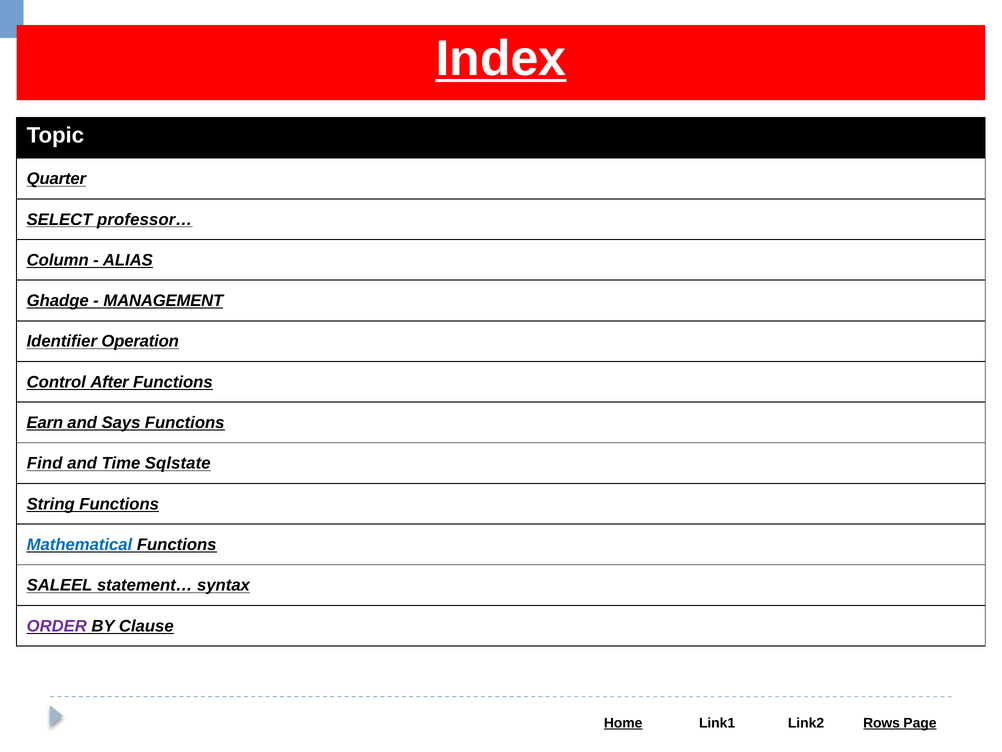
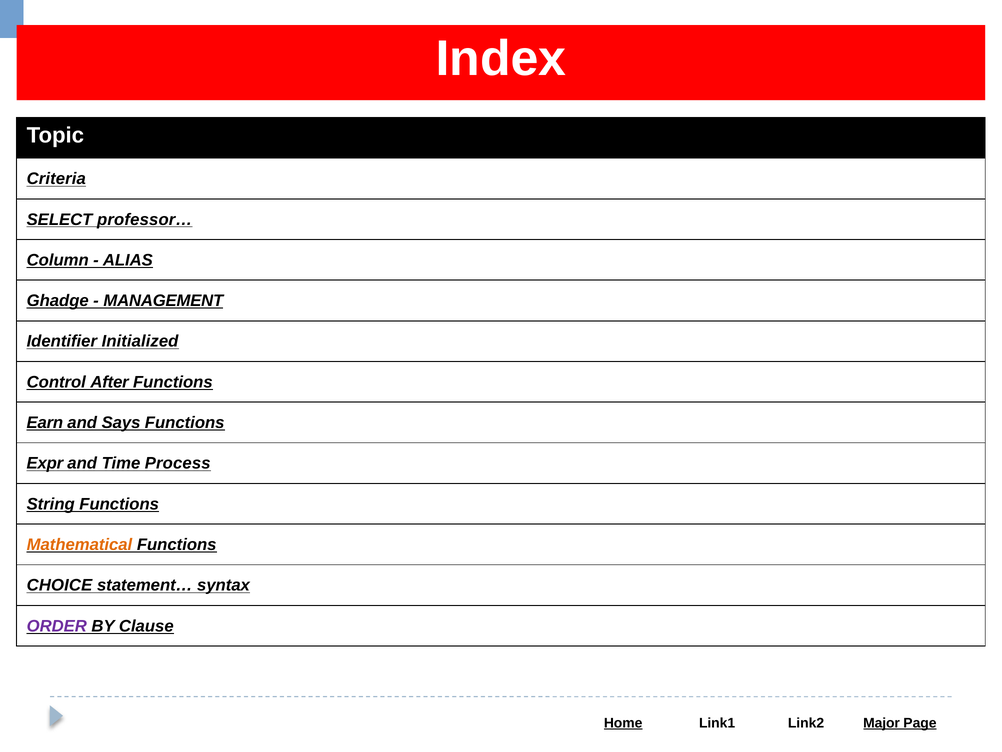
Index underline: present -> none (501, 59)
Quarter: Quarter -> Criteria (56, 179)
Operation: Operation -> Initialized (140, 341)
Find: Find -> Expr (45, 463)
Sqlstate: Sqlstate -> Process (178, 463)
Mathematical colour: blue -> orange (79, 544)
SALEEL: SALEEL -> CHOICE (59, 585)
Rows: Rows -> Major (882, 722)
